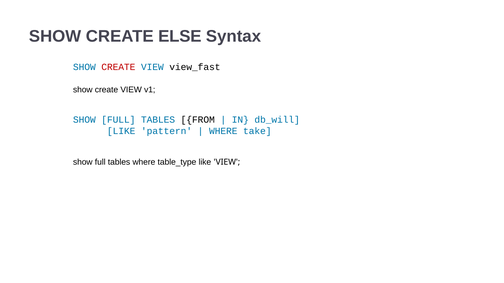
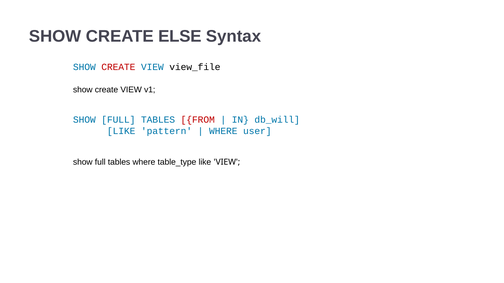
view_fast: view_fast -> view_file (195, 67)
FROM colour: black -> red (198, 120)
take: take -> user (257, 131)
